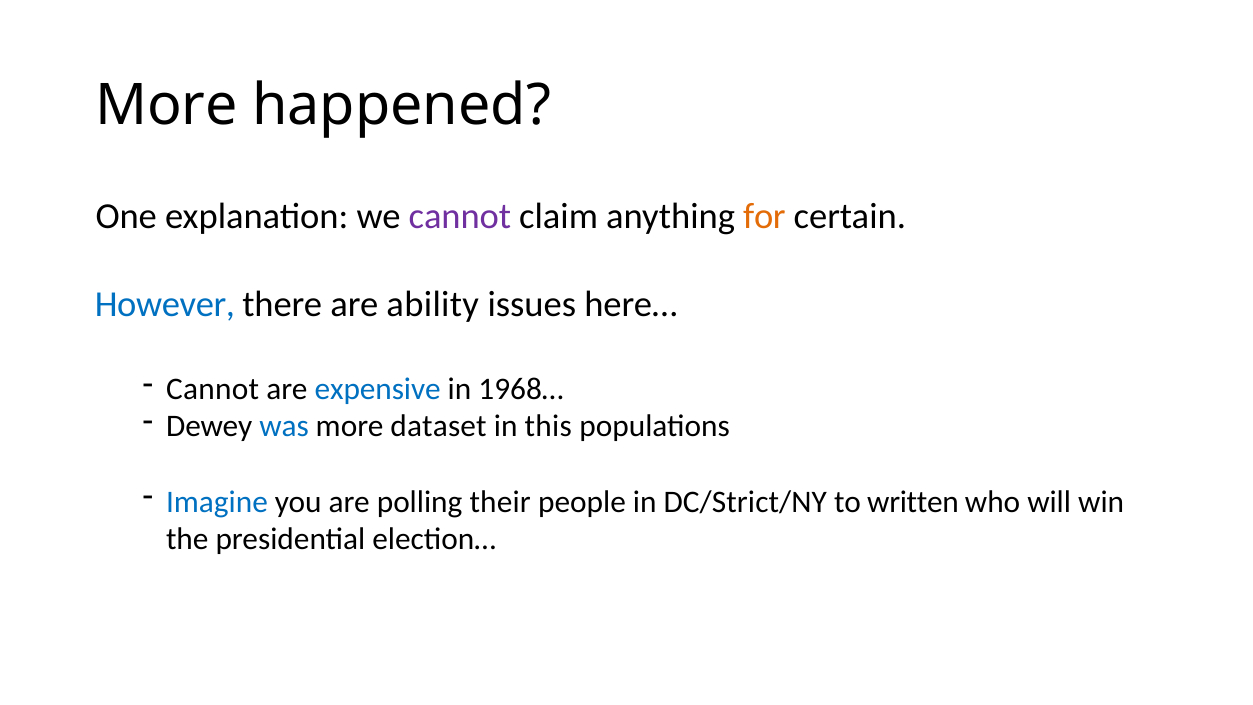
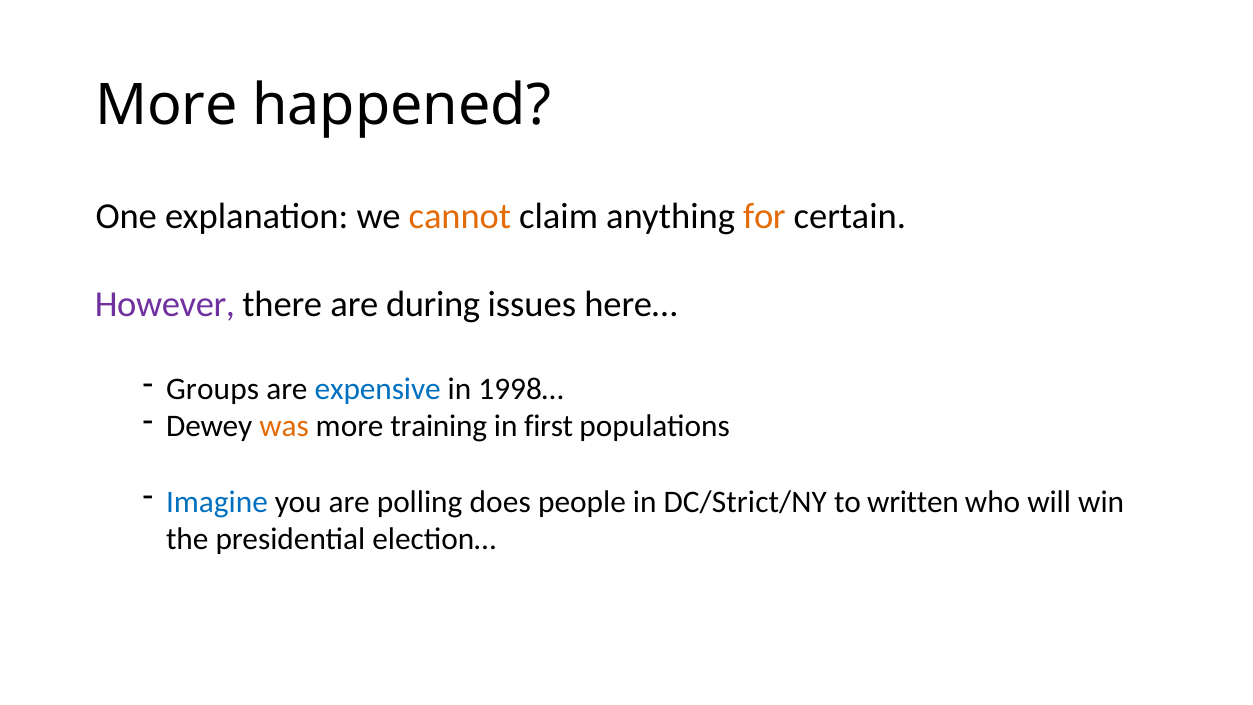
cannot colour: purple -> orange (460, 217)
However colour: blue -> purple (165, 305)
ability: ability -> during (433, 305)
Cannot: Cannot -> Groups (213, 389)
1968…: 1968… -> 1998… (521, 389)
was colour: blue -> orange (284, 426)
dataset: dataset -> training (439, 426)
this: this -> first (549, 426)
their: their -> does (500, 502)
